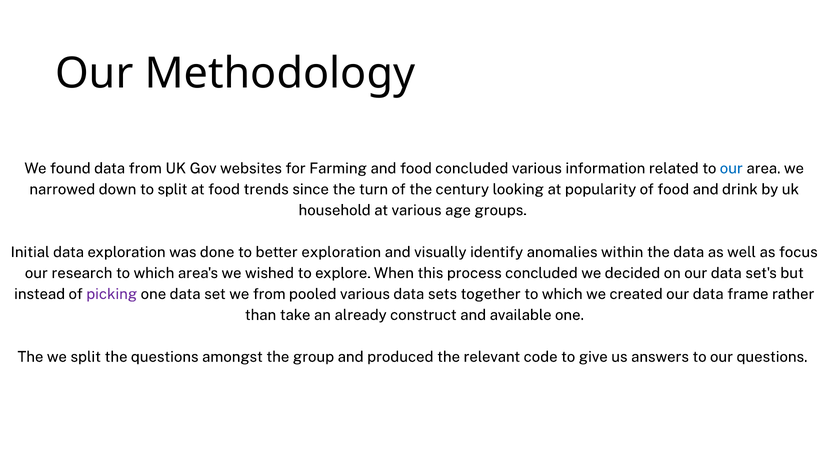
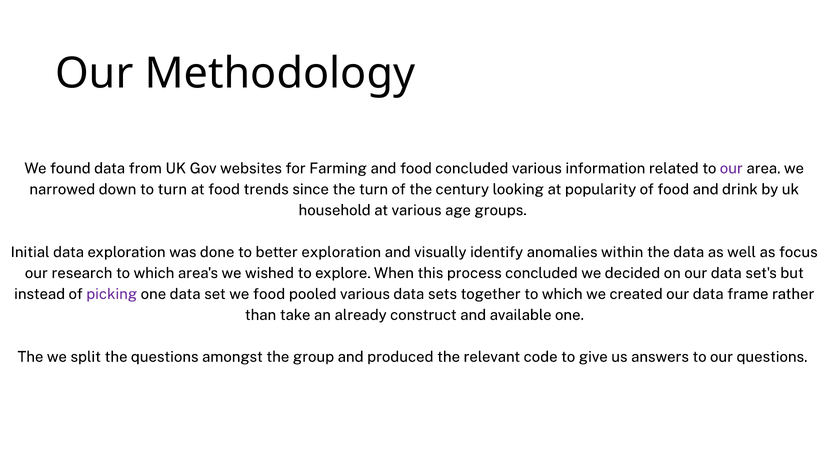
our colour: blue -> purple (731, 169)
to split: split -> turn (172, 189)
we from: from -> food (269, 294)
